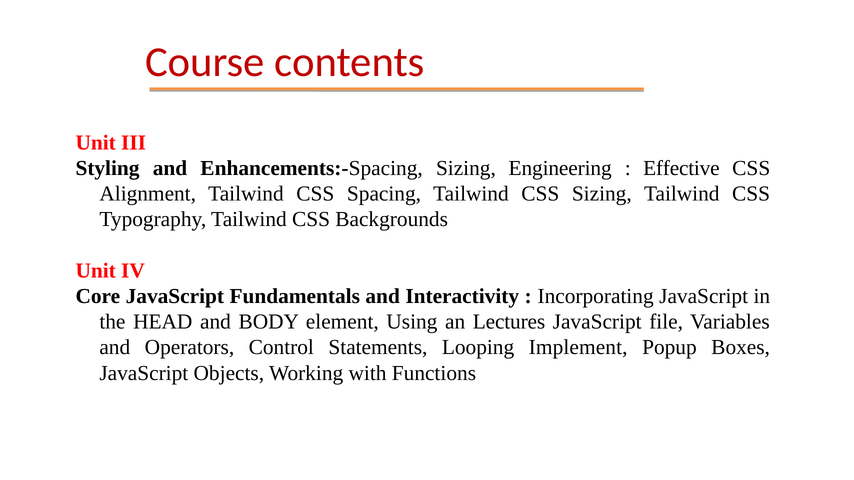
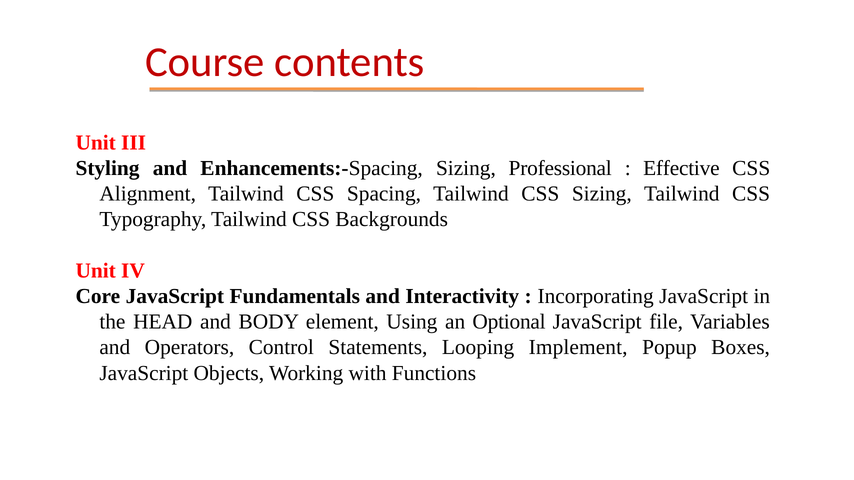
Engineering: Engineering -> Professional (560, 168)
Lectures: Lectures -> Optional (509, 322)
